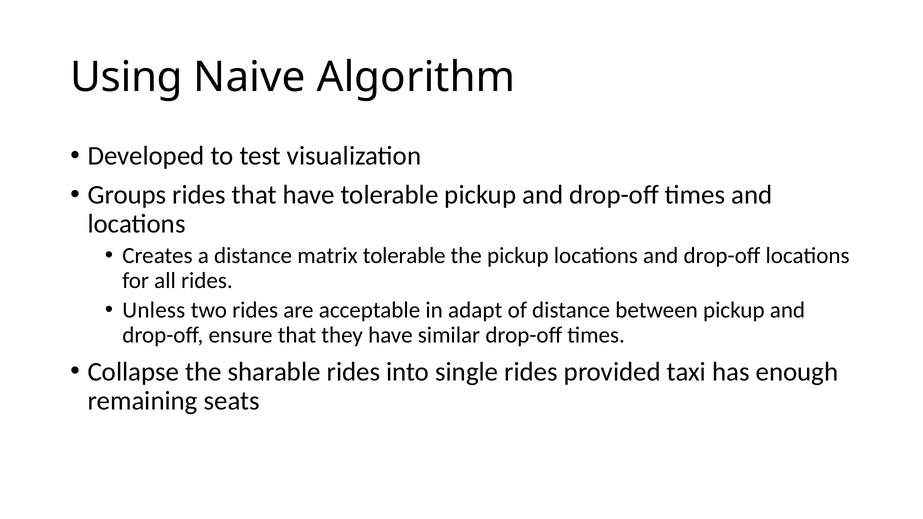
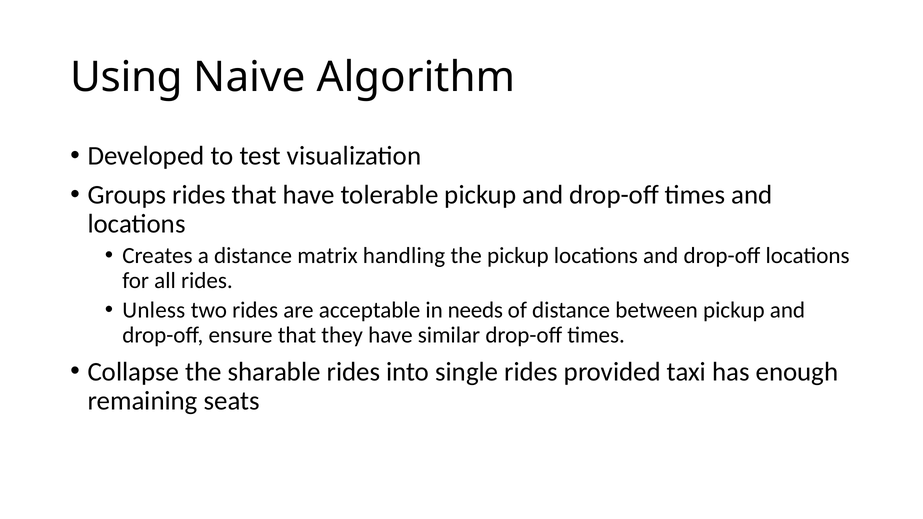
matrix tolerable: tolerable -> handling (404, 256)
adapt: adapt -> needs (475, 310)
